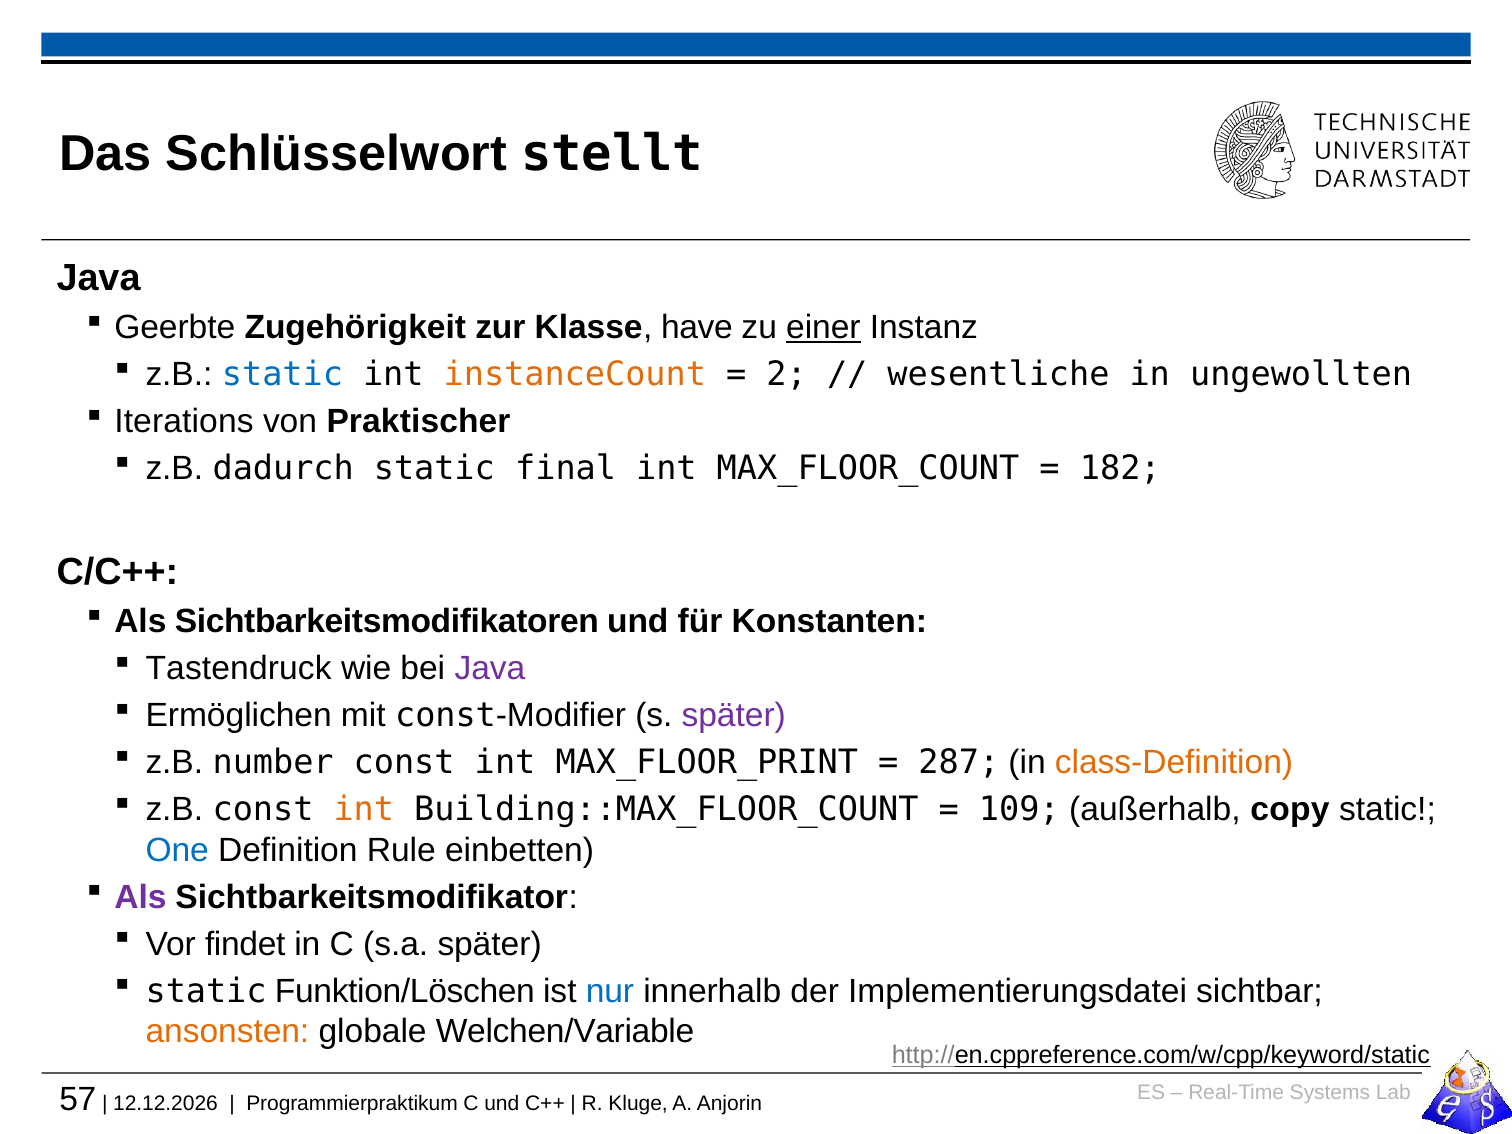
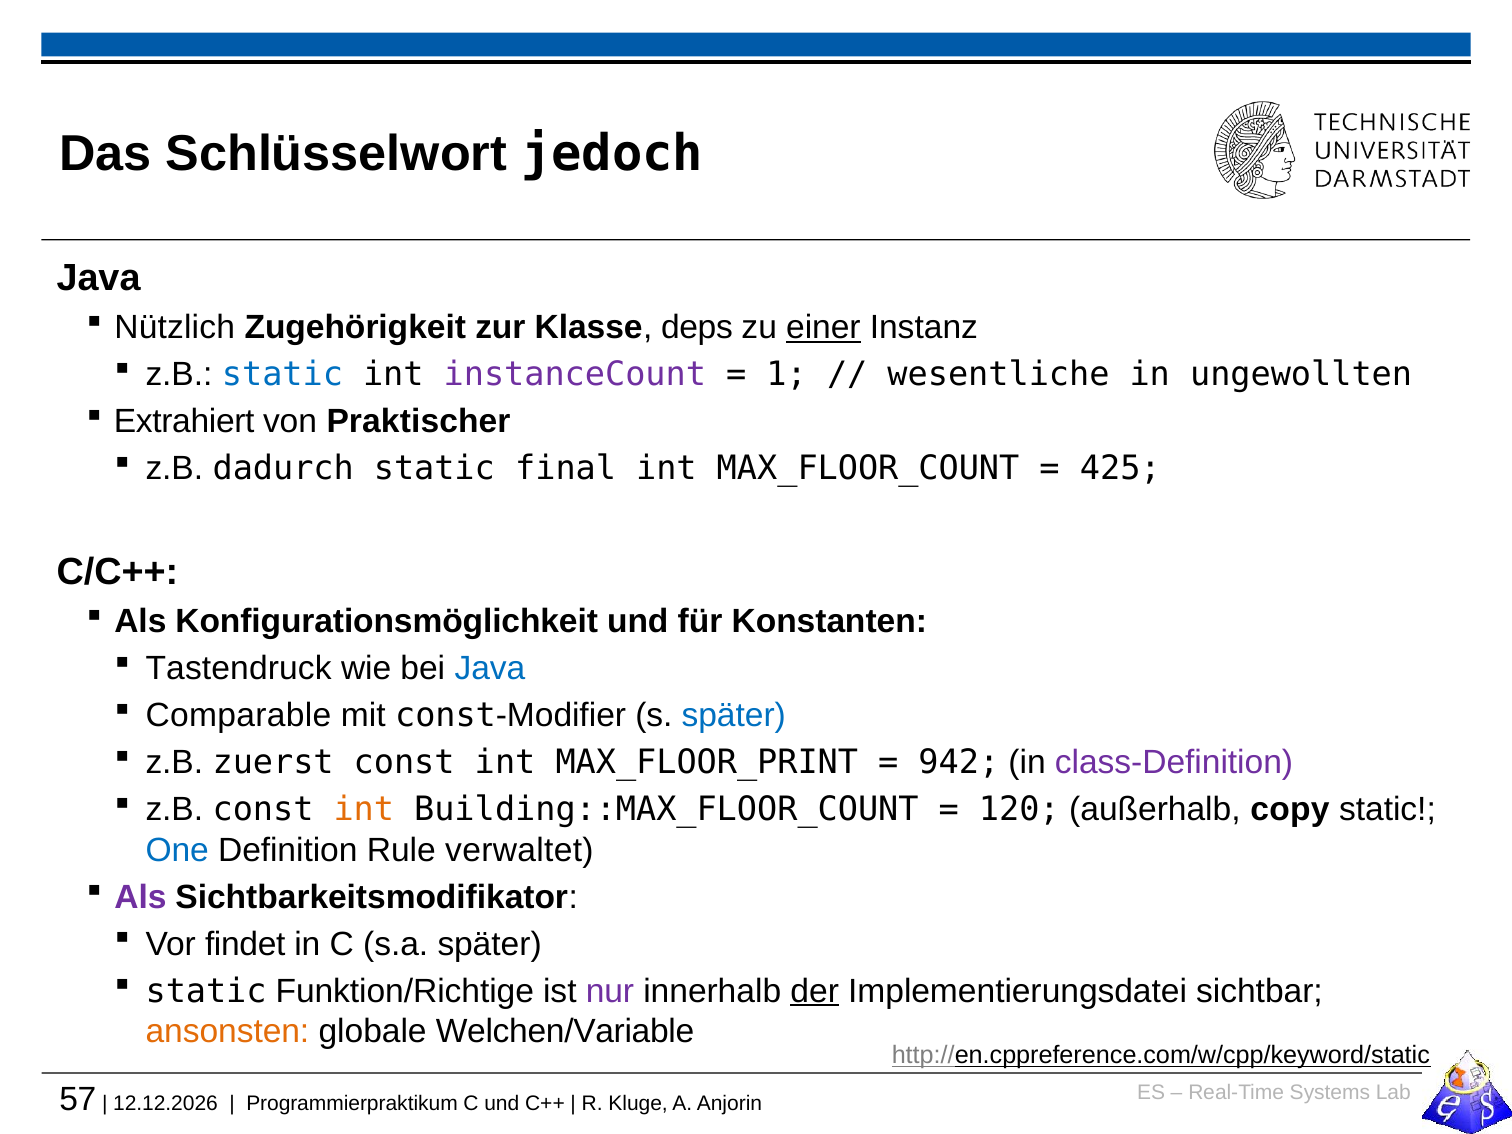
stellt: stellt -> jedoch (612, 154)
Geerbte: Geerbte -> Nützlich (175, 328)
have: have -> deps (697, 328)
instanceCount colour: orange -> purple (575, 375)
2: 2 -> 1 (787, 375)
Iterations: Iterations -> Extrahiert (184, 422)
182: 182 -> 425 (1120, 469)
Sichtbarkeitsmodifikatoren: Sichtbarkeitsmodifikatoren -> Konfigurationsmöglichkeit (387, 622)
Java colour: purple -> blue (490, 669)
Ermöglichen: Ermöglichen -> Comparable (239, 716)
später colour: purple -> blue (734, 716)
number: number -> zuerst (273, 763)
287: 287 -> 942 (959, 763)
class-Definition colour: orange -> purple (1174, 763)
109: 109 -> 120 (1019, 810)
einbetten: einbetten -> verwaltet (519, 850)
Funktion/Löschen: Funktion/Löschen -> Funktion/Richtige (405, 991)
nur colour: blue -> purple (610, 991)
der underline: none -> present (815, 991)
